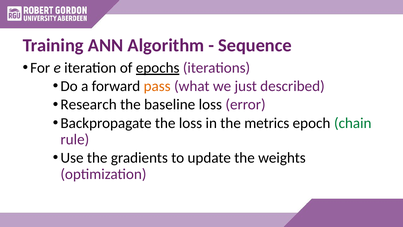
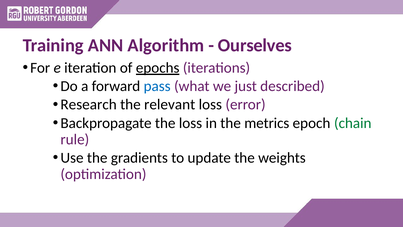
Sequence: Sequence -> Ourselves (255, 45)
pass colour: orange -> blue (157, 86)
baseline: baseline -> relevant (170, 105)
